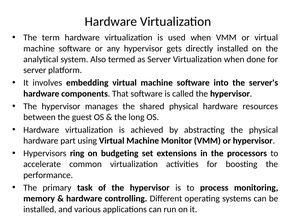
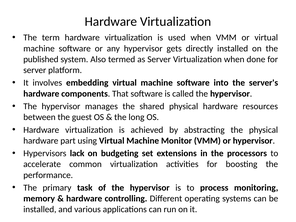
analytical: analytical -> published (41, 59)
ring: ring -> lack (77, 153)
